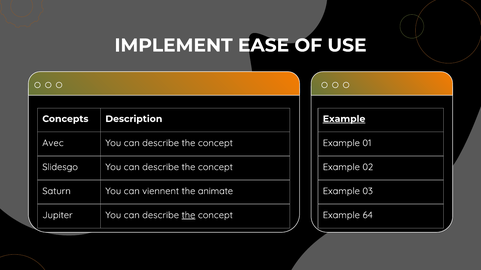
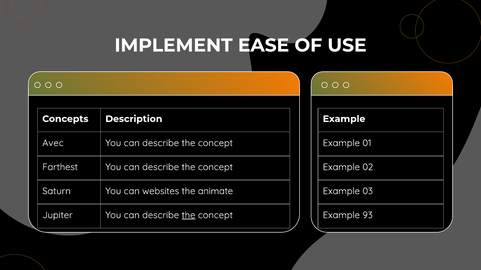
Example underline: present -> none (344, 119)
Slidesgo: Slidesgo -> Farthest (60, 167)
viennent: viennent -> websites (161, 191)
64: 64 -> 93 (368, 216)
